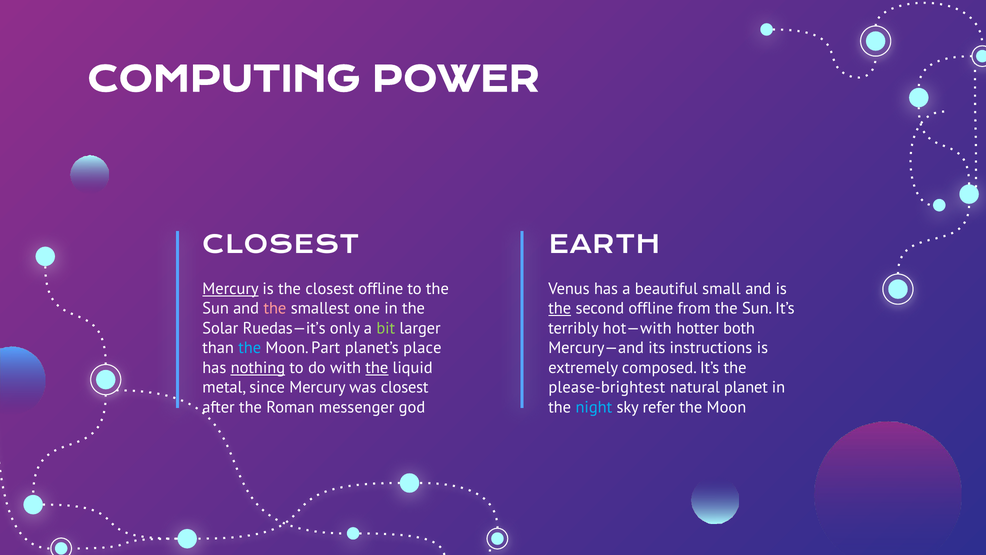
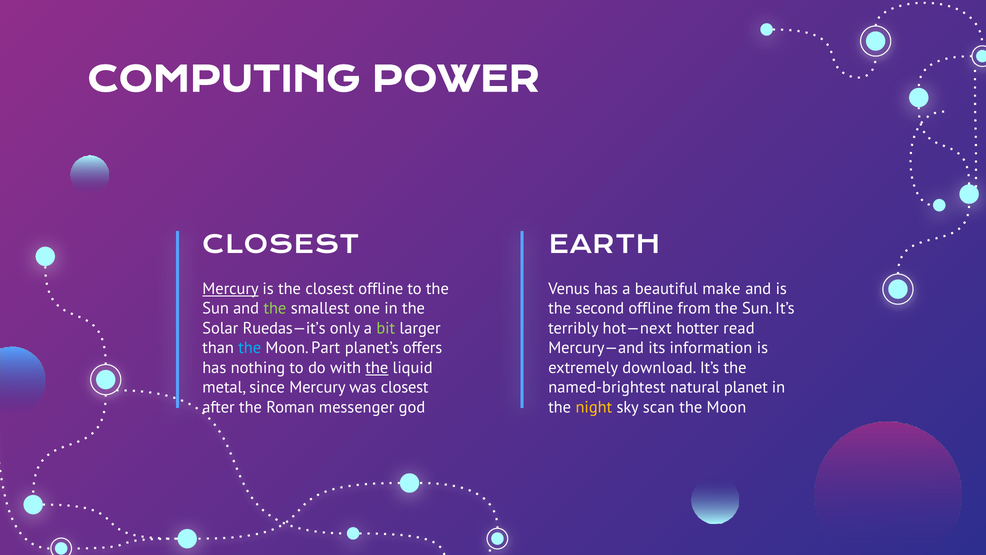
small: small -> make (721, 289)
the colour: pink -> light green (275, 308)
the underline: present -> none (560, 308)
hot—with: hot—with -> hot—next (637, 328)
both: both -> read (739, 328)
place: place -> offers (423, 348)
instructions: instructions -> information (711, 348)
nothing underline: present -> none (258, 368)
composed: composed -> download (659, 368)
please-brightest: please-brightest -> named-brightest (607, 387)
night colour: light blue -> yellow (594, 407)
refer: refer -> scan (659, 407)
